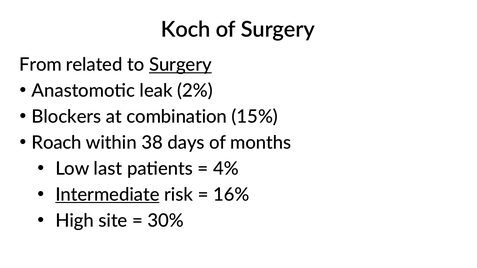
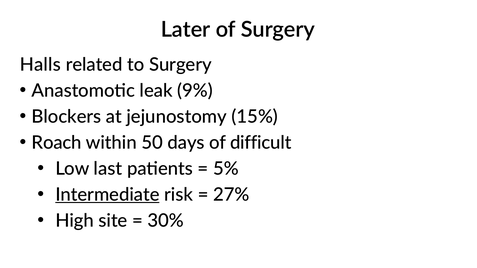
Koch: Koch -> Later (186, 30)
From: From -> Halls (40, 65)
Surgery underline: present -> none (180, 65)
2%: 2% -> 9% (195, 91)
combination: combination -> jejunostomy (177, 117)
38: 38 -> 50 (152, 143)
months: months -> difficult (261, 143)
4%: 4% -> 5% (226, 169)
16%: 16% -> 27% (231, 195)
